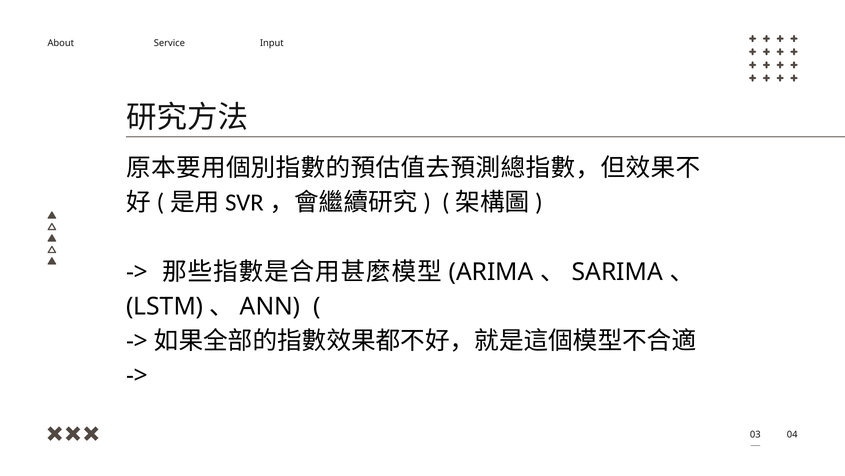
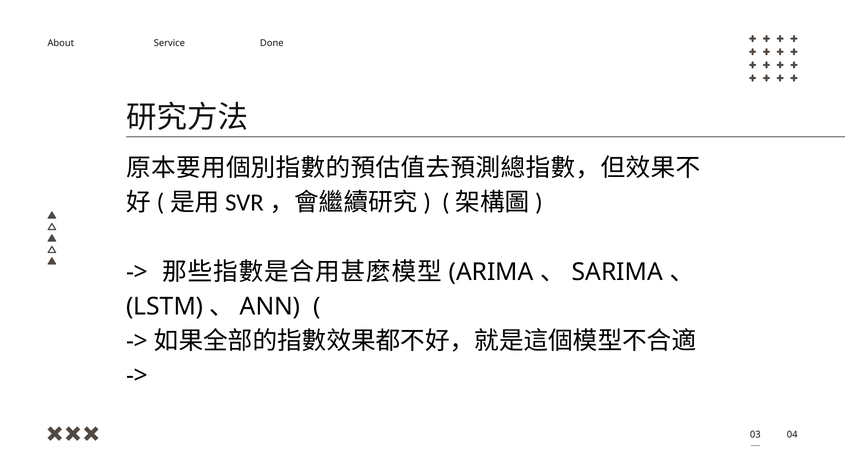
Service Input: Input -> Done (272, 43)
